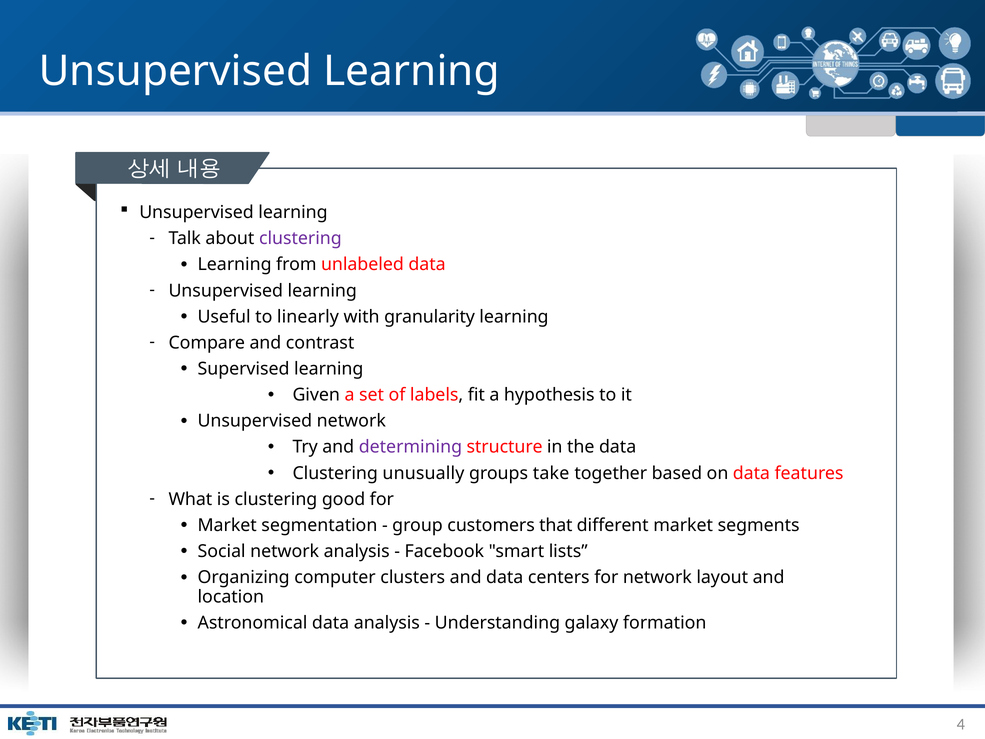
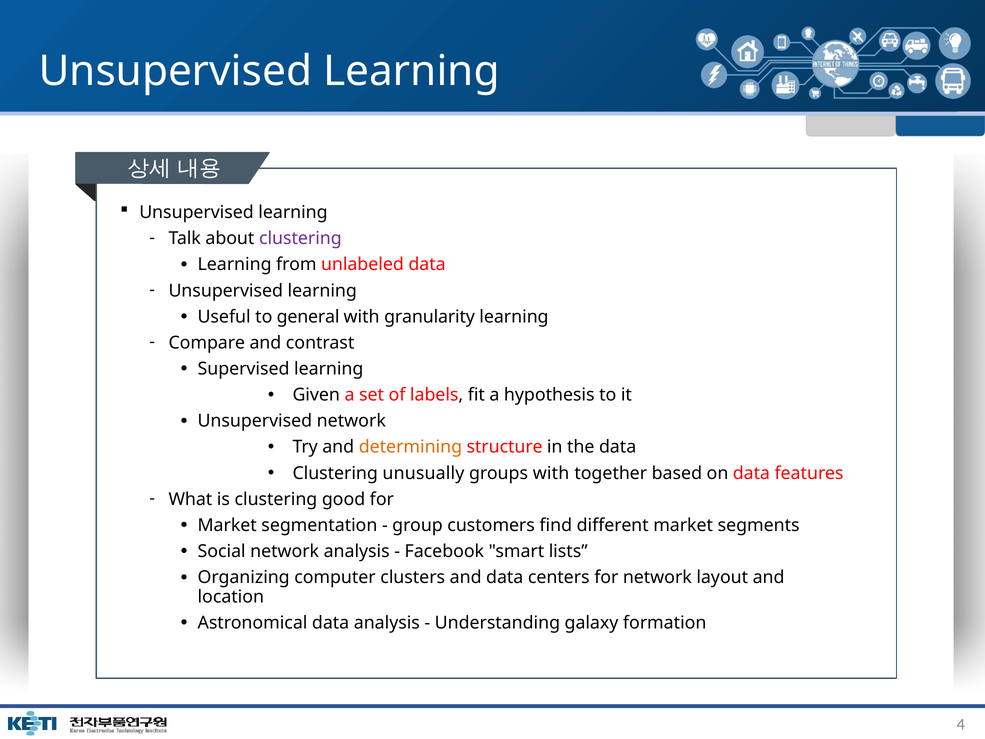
linearly: linearly -> general (308, 317)
determining colour: purple -> orange (410, 447)
groups take: take -> with (551, 473)
that: that -> find (556, 525)
